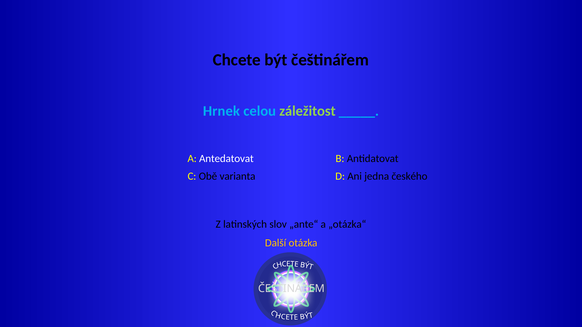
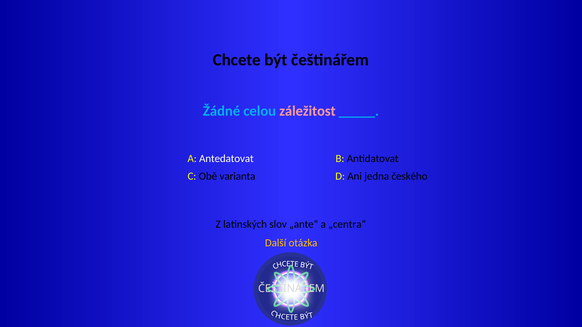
Hrnek: Hrnek -> Žádné (222, 111)
záležitost colour: light green -> pink (307, 111)
„otázka“: „otázka“ -> „centra“ (347, 224)
